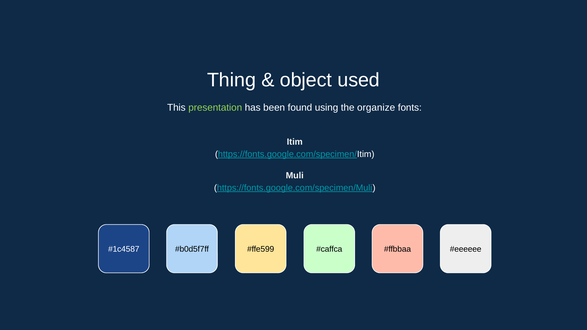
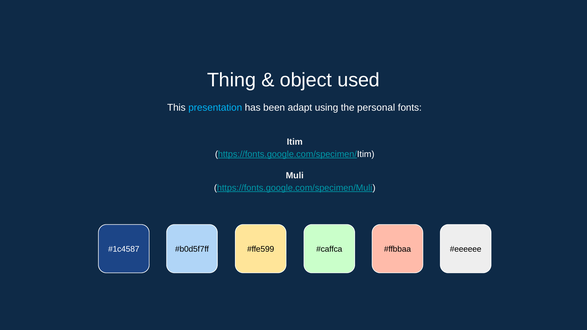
presentation colour: light green -> light blue (215, 108)
found: found -> adapt (300, 108)
organize: organize -> personal (376, 108)
